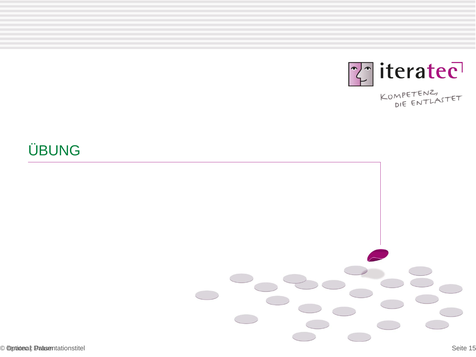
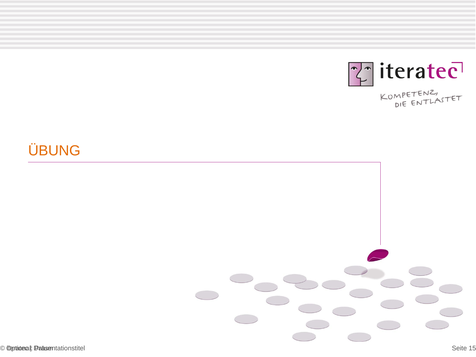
ÜBUNG colour: green -> orange (54, 151)
